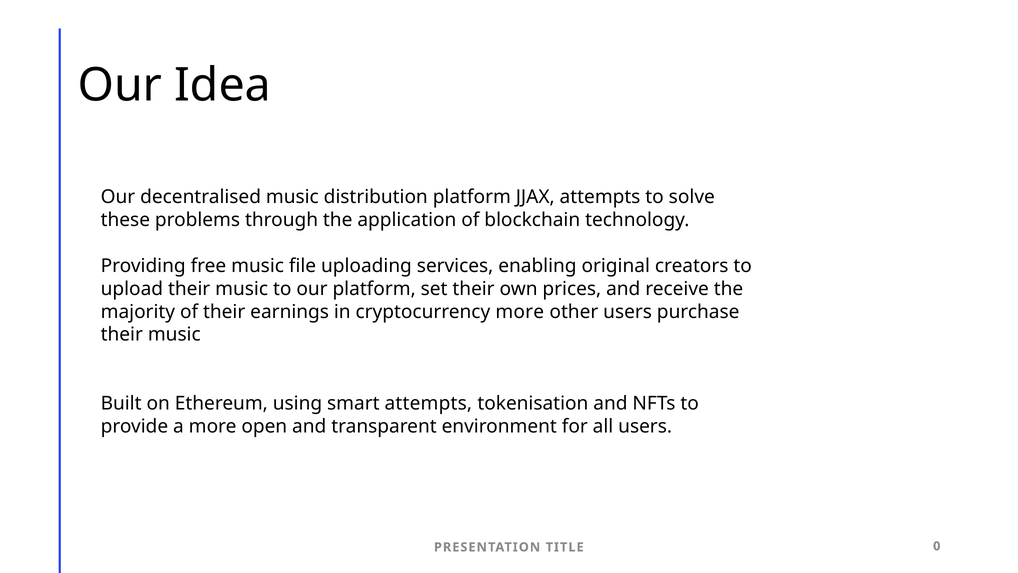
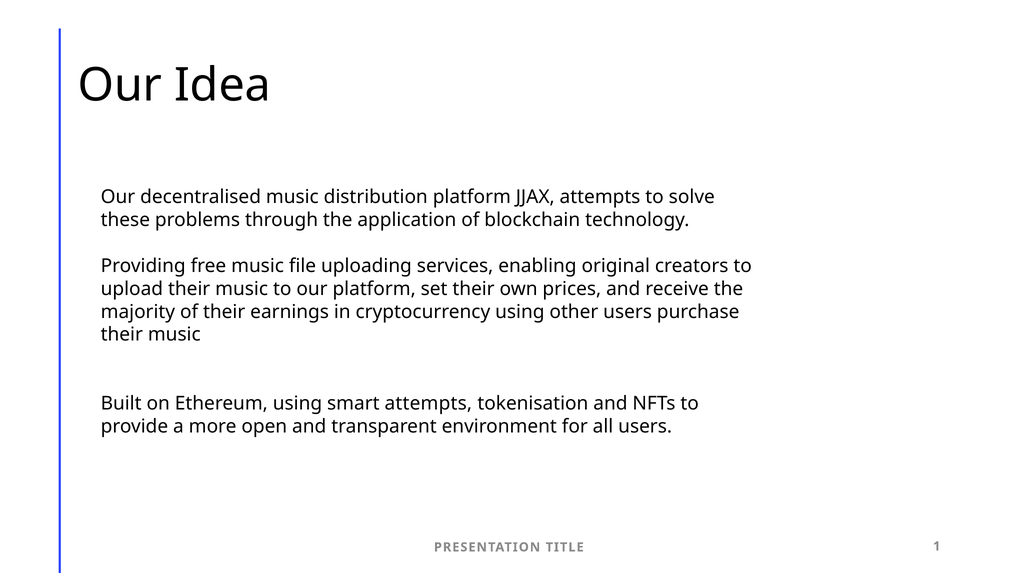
cryptocurrency more: more -> using (520, 312)
0: 0 -> 1 (937, 546)
